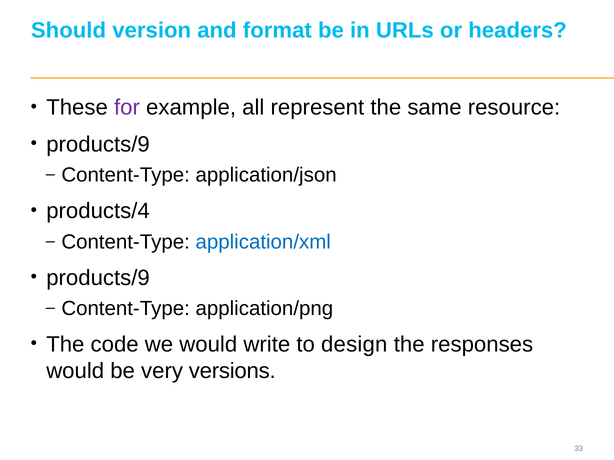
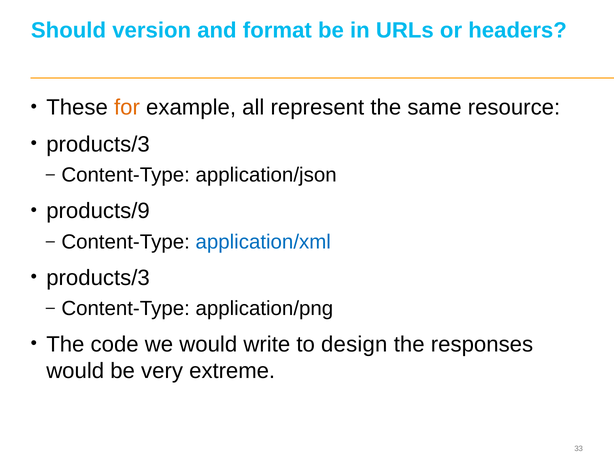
for colour: purple -> orange (127, 108)
products/9: products/9 -> products/3 (98, 145)
products/4: products/4 -> products/9 (98, 211)
products/9: products/9 -> products/3 (98, 278)
versions: versions -> extreme (232, 371)
